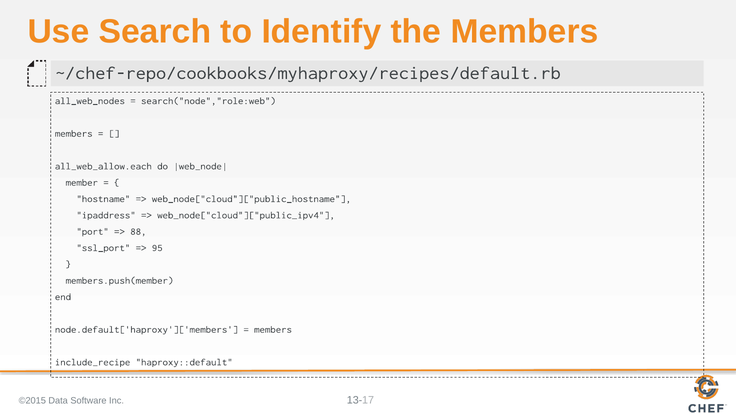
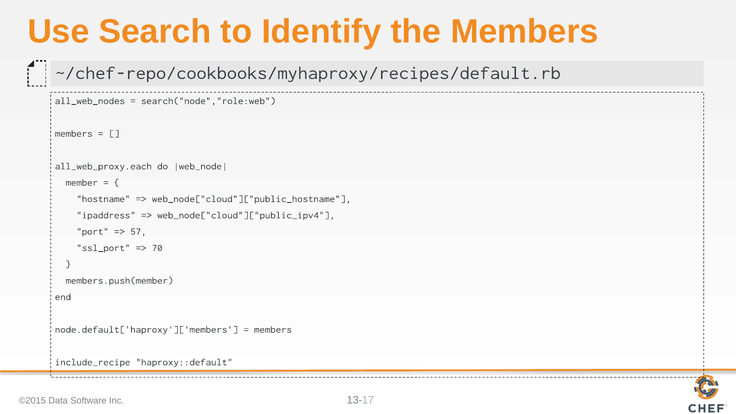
all_web_allow.each: all_web_allow.each -> all_web_proxy.each (103, 166)
88: 88 -> 57 (138, 231)
95: 95 -> 70 (157, 248)
